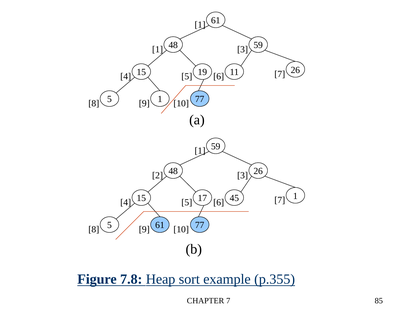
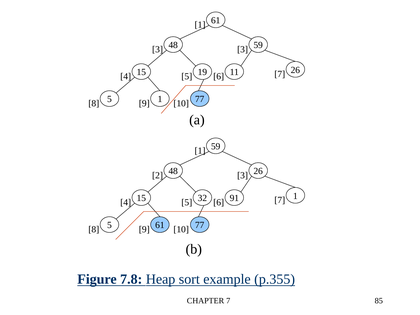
1: 1 -> 3 (158, 49)
17: 17 -> 32 (202, 198)
45: 45 -> 91 (234, 198)
